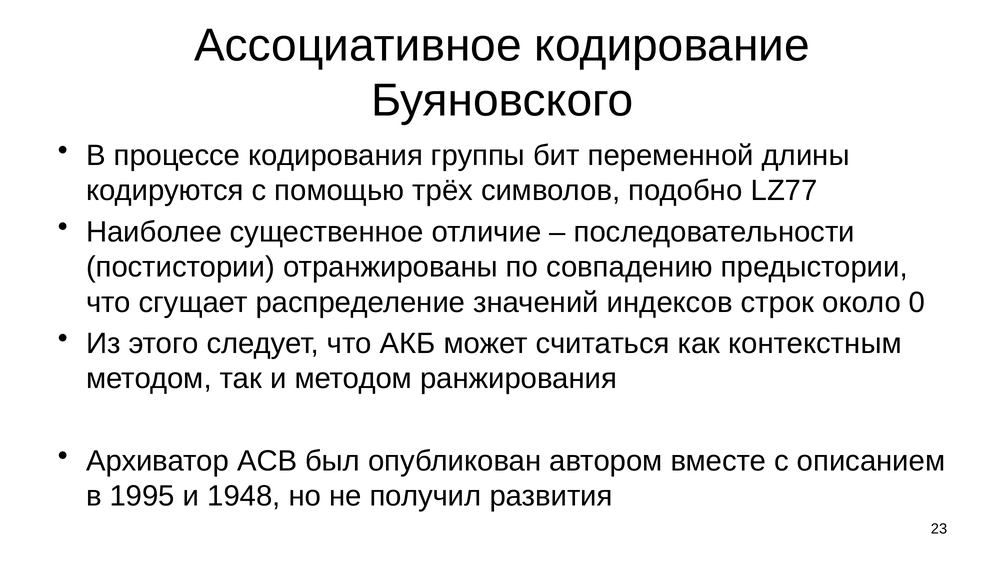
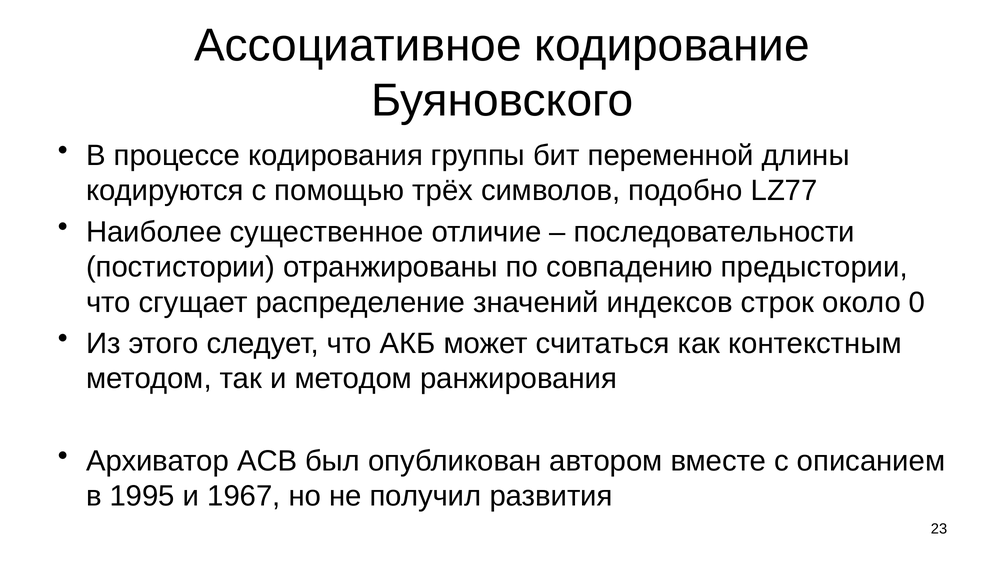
1948: 1948 -> 1967 (244, 496)
